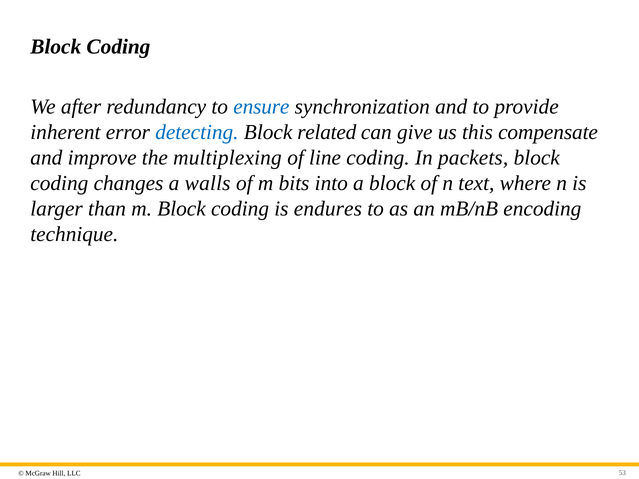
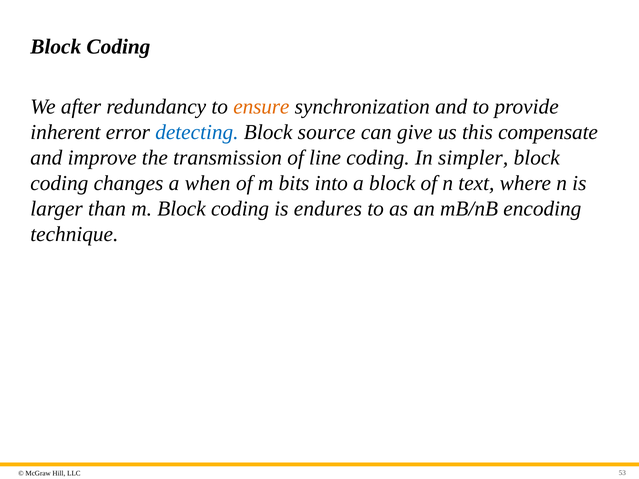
ensure colour: blue -> orange (261, 107)
related: related -> source (327, 132)
multiplexing: multiplexing -> transmission (228, 158)
packets: packets -> simpler (473, 158)
walls: walls -> when (208, 183)
